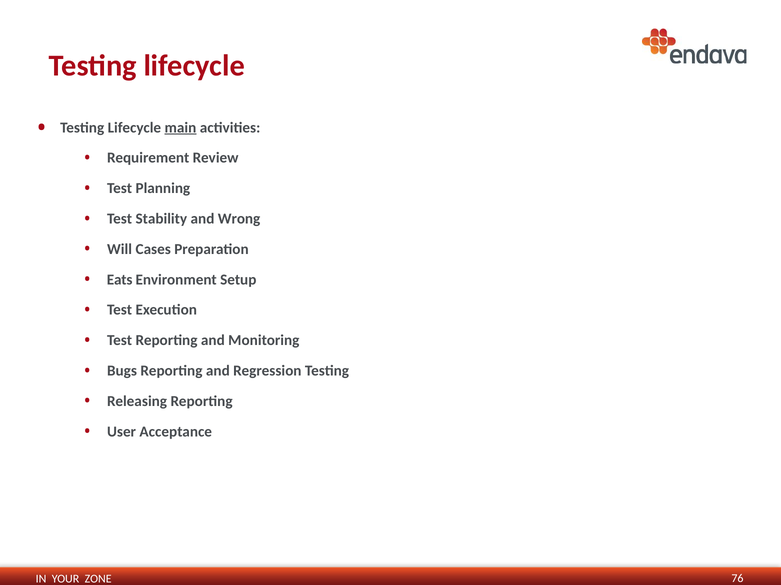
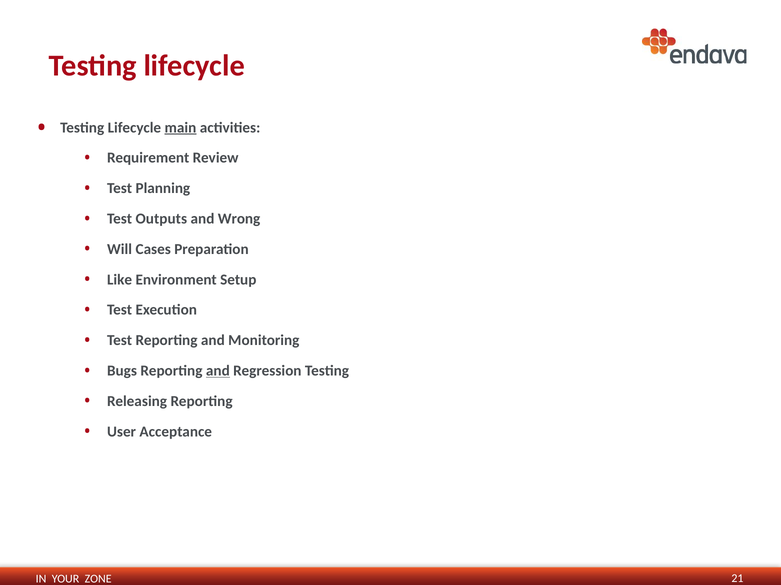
Stability: Stability -> Outputs (161, 219)
Eats: Eats -> Like (120, 280)
and underline: none -> present (218, 371)
76: 76 -> 21 (737, 579)
